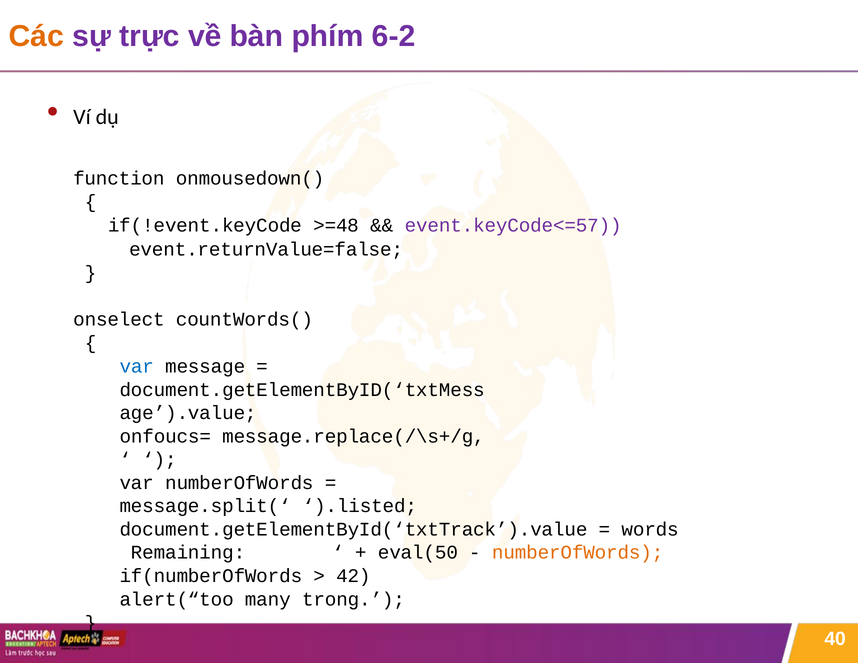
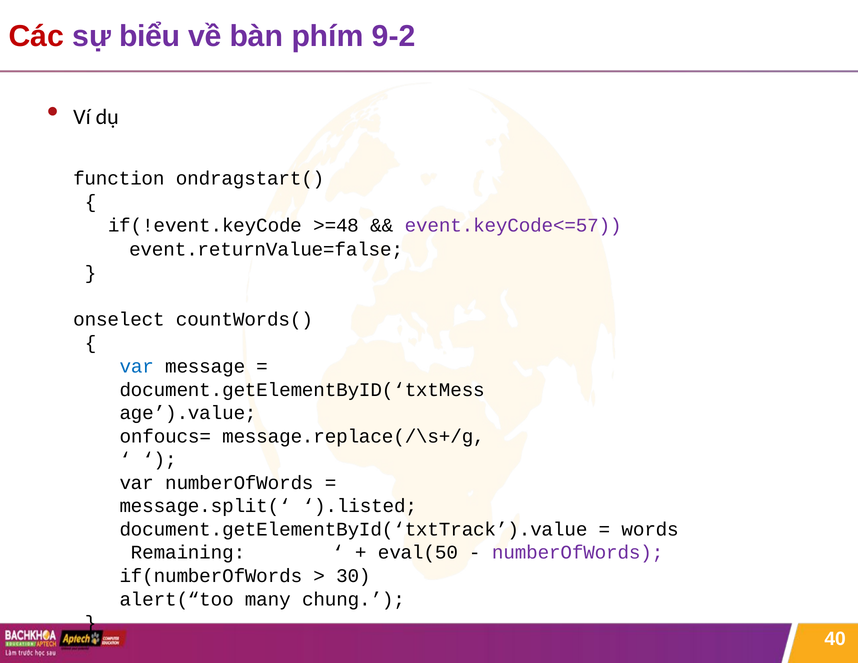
Các colour: orange -> red (36, 36)
trực: trực -> biểu (150, 36)
6-2: 6-2 -> 9-2 (394, 36)
onmousedown(: onmousedown( -> ondragstart( (250, 178)
numberOfWords colour: orange -> purple (578, 553)
42: 42 -> 30 (353, 576)
trong: trong -> chung (353, 599)
